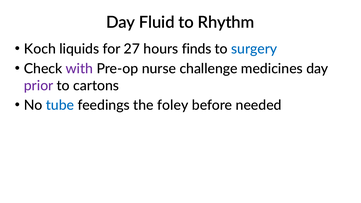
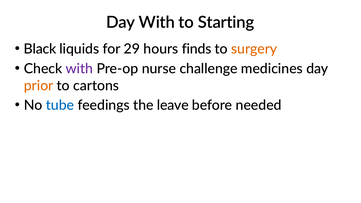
Day Fluid: Fluid -> With (157, 22)
Rhythm: Rhythm -> Starting (226, 22)
Koch: Koch -> Black (40, 49)
27: 27 -> 29 (132, 49)
surgery colour: blue -> orange (254, 49)
prior colour: purple -> orange (39, 86)
foley: foley -> leave (173, 105)
